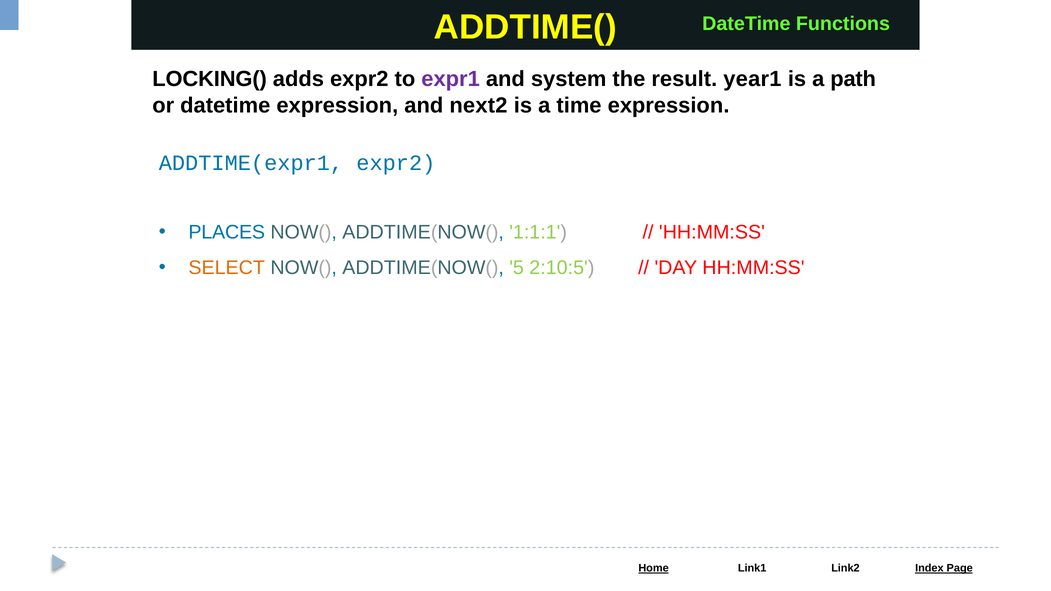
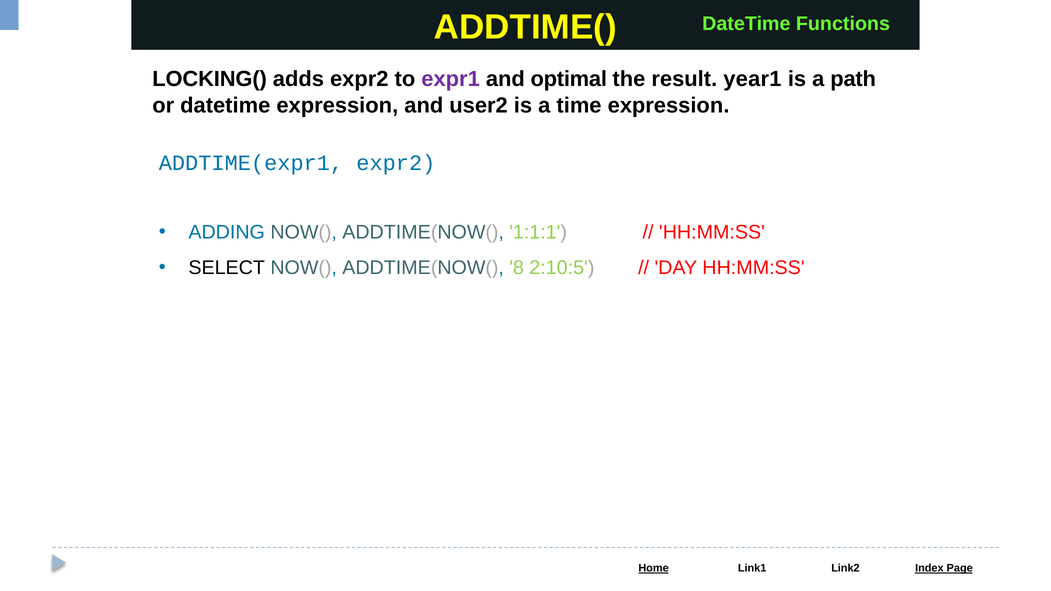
system: system -> optimal (569, 79)
next2: next2 -> user2 (479, 105)
PLACES: PLACES -> ADDING (227, 233)
SELECT colour: orange -> black (227, 268)
5: 5 -> 8 (517, 268)
